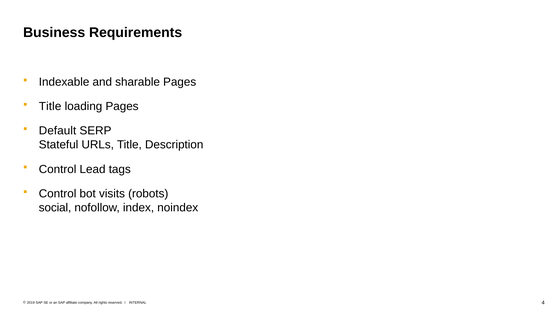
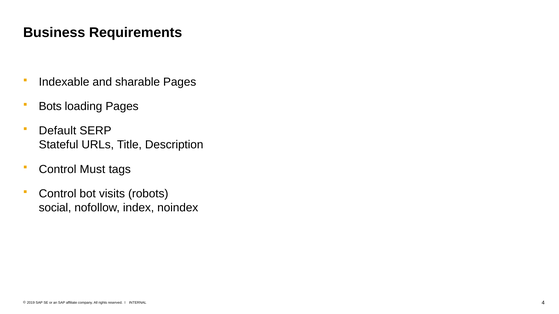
Title: Title -> Bots (50, 107)
Lead: Lead -> Must (92, 169)
